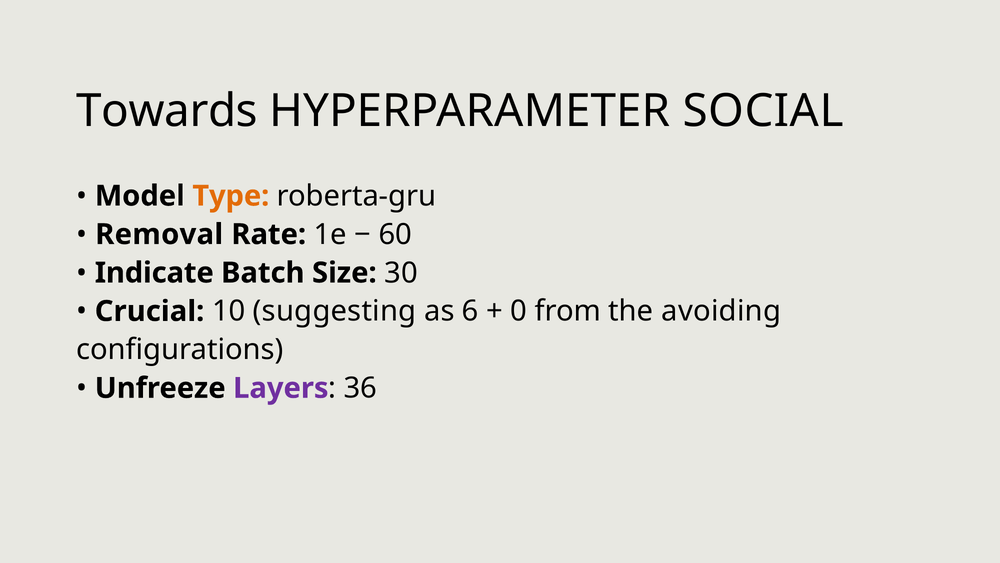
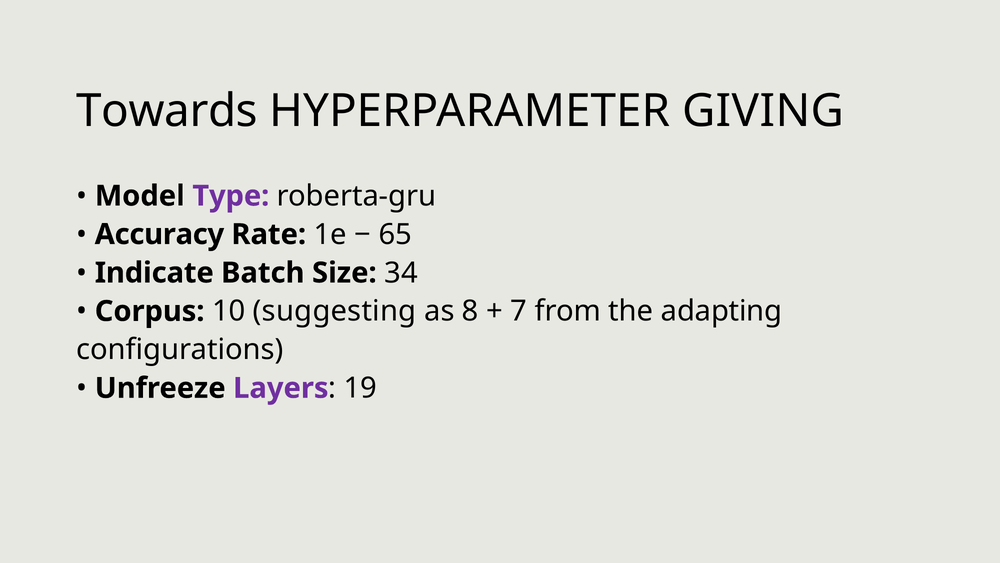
SOCIAL: SOCIAL -> GIVING (763, 111)
Type colour: orange -> purple (231, 196)
Removal: Removal -> Accuracy (159, 234)
60: 60 -> 65 (395, 234)
30: 30 -> 34 (401, 273)
Crucial: Crucial -> Corpus (150, 311)
6: 6 -> 8 (470, 311)
0: 0 -> 7 (519, 311)
avoiding: avoiding -> adapting (722, 311)
36: 36 -> 19 (361, 388)
